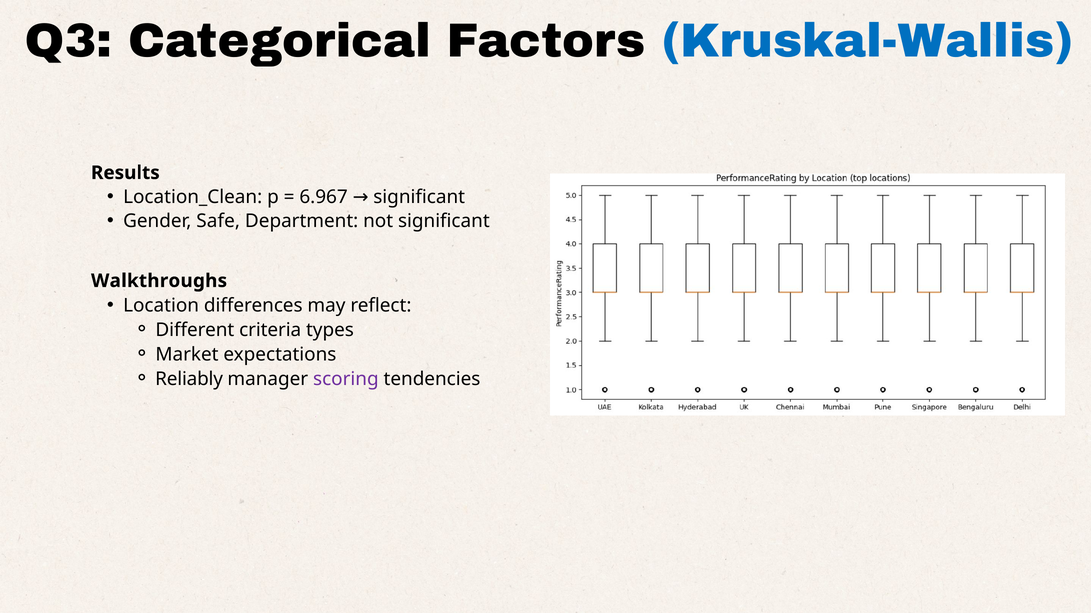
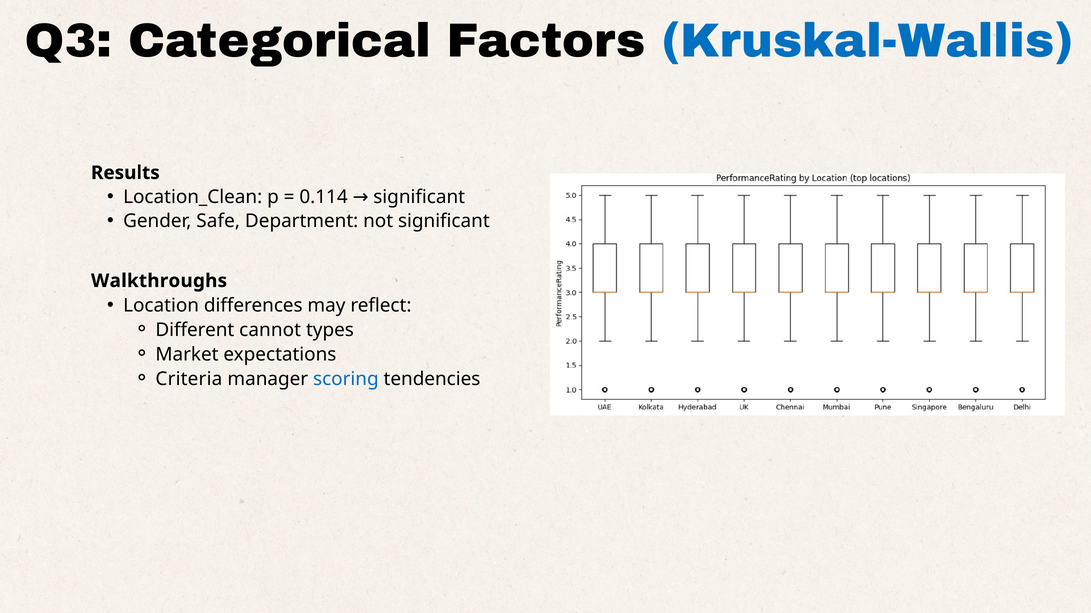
6.967: 6.967 -> 0.114 (324, 197)
criteria: criteria -> cannot (270, 330)
Reliably: Reliably -> Criteria (189, 380)
scoring colour: purple -> blue (346, 380)
